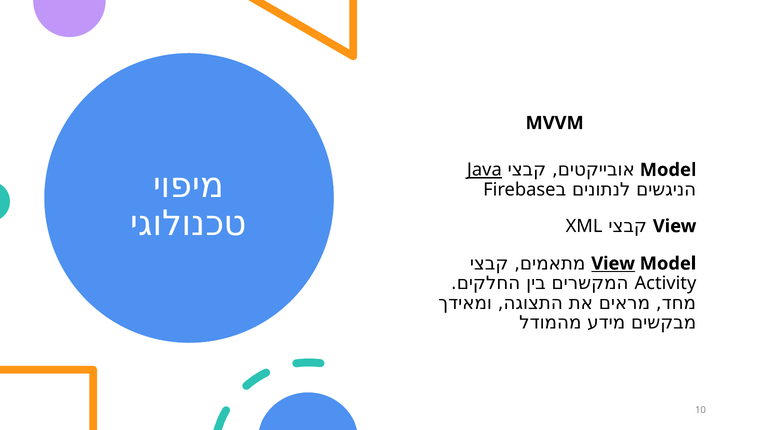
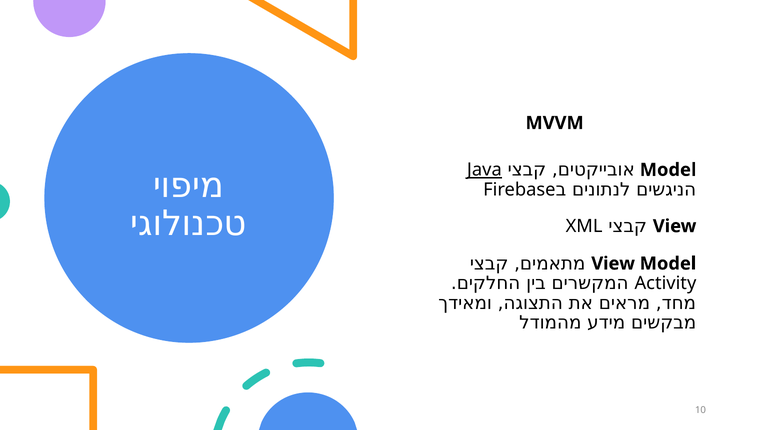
View underline: present -> none (613, 263)
